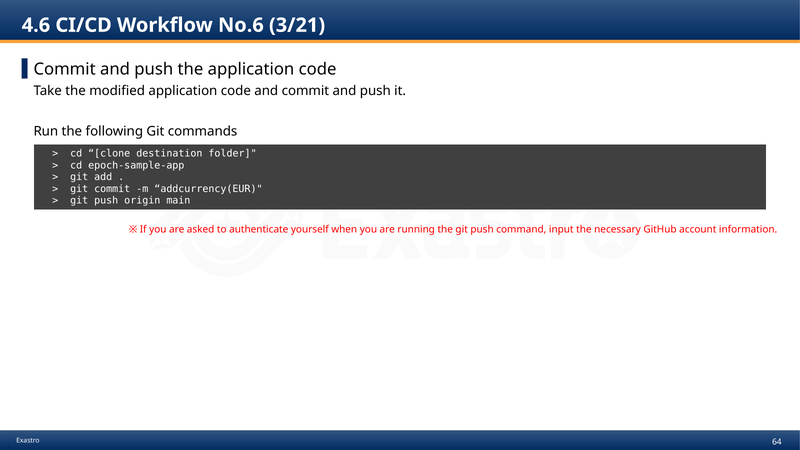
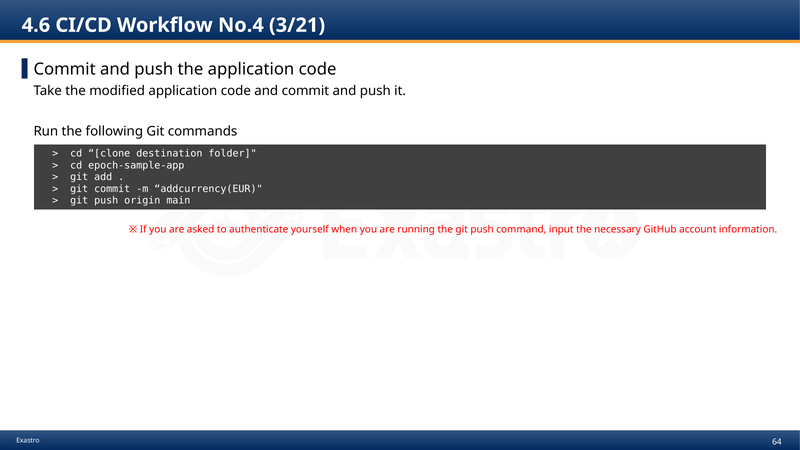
No.6: No.6 -> No.4 (241, 25)
